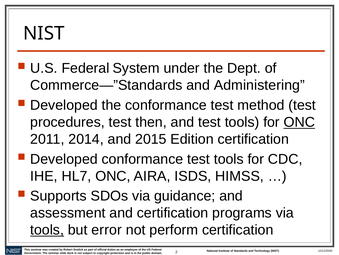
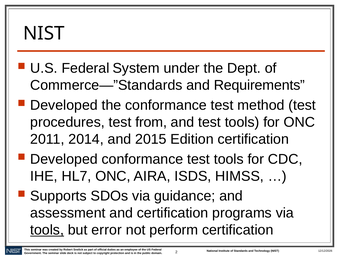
Administering: Administering -> Requirements (259, 85)
then: then -> from (151, 122)
ONC underline: present -> none (299, 122)
